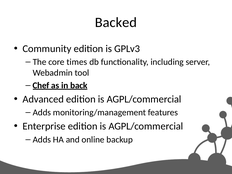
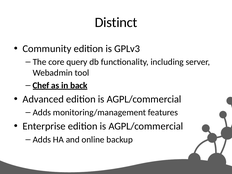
Backed: Backed -> Distinct (116, 22)
times: times -> query (77, 62)
